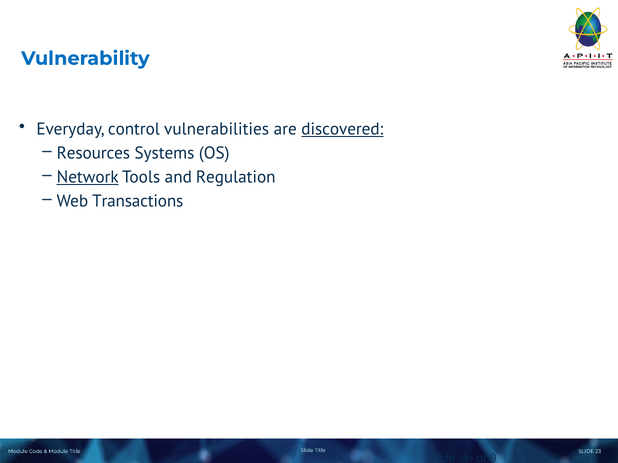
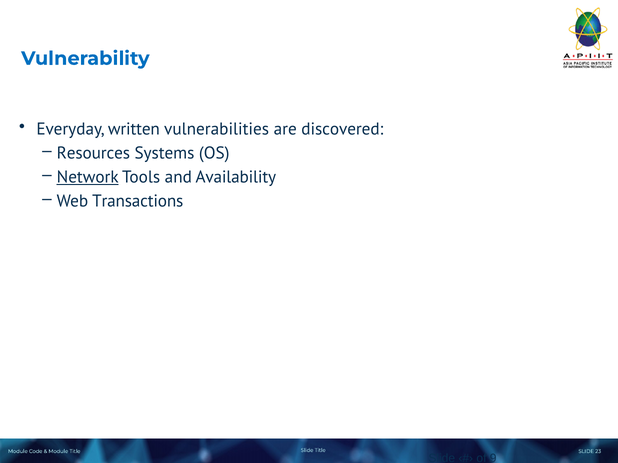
control: control -> written (134, 129)
discovered underline: present -> none (342, 129)
Regulation: Regulation -> Availability (236, 177)
